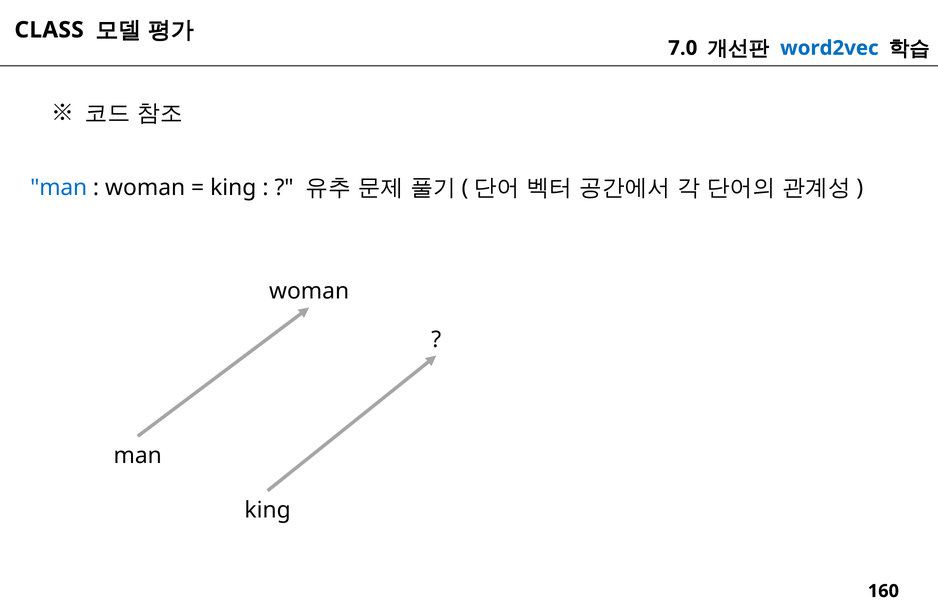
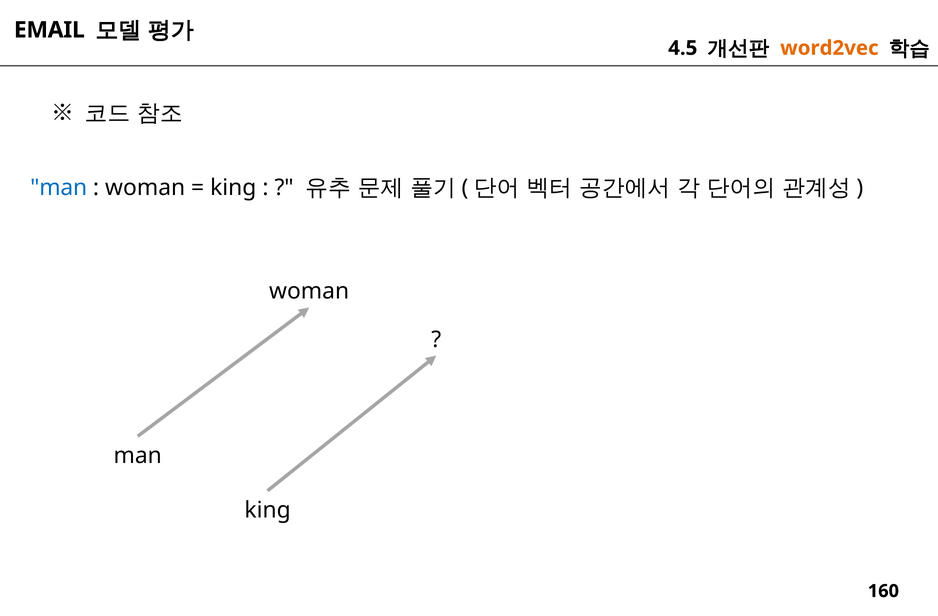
CLASS: CLASS -> EMAIL (49, 30)
7.0: 7.0 -> 4.5 (683, 48)
word2vec colour: blue -> orange (829, 48)
